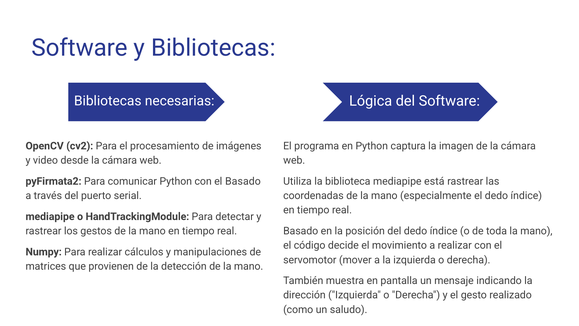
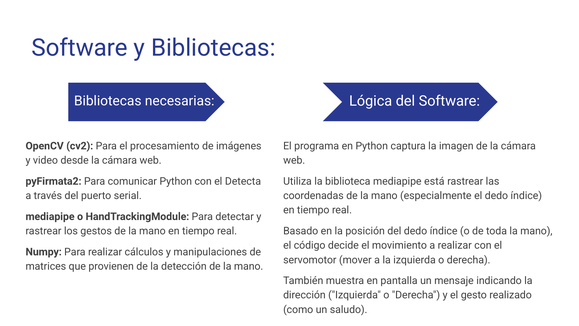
el Basado: Basado -> Detecta (243, 181)
